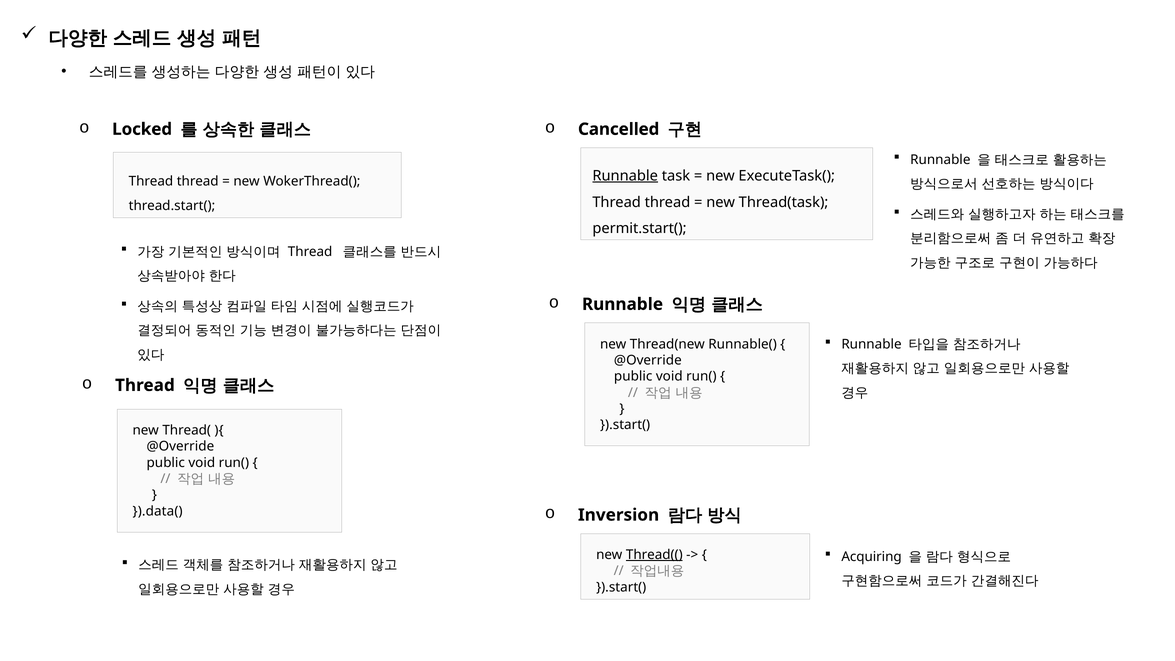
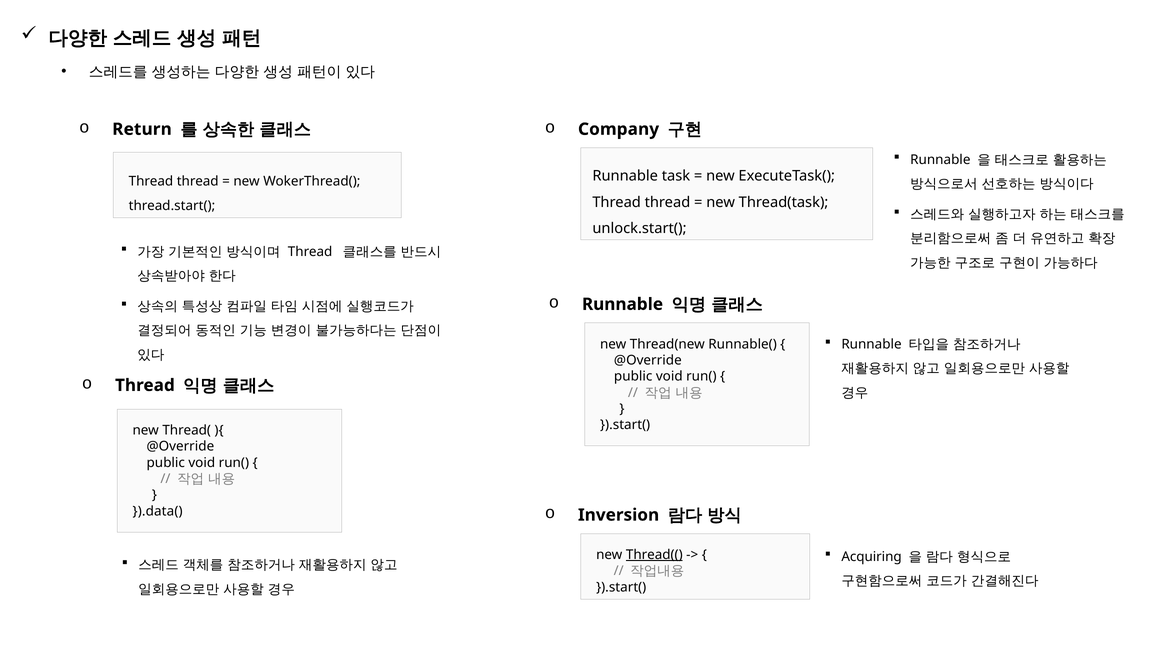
Locked: Locked -> Return (142, 129)
Cancelled: Cancelled -> Company (619, 129)
Runnable underline: present -> none (625, 176)
permit.start(: permit.start( -> unlock.start( (639, 229)
